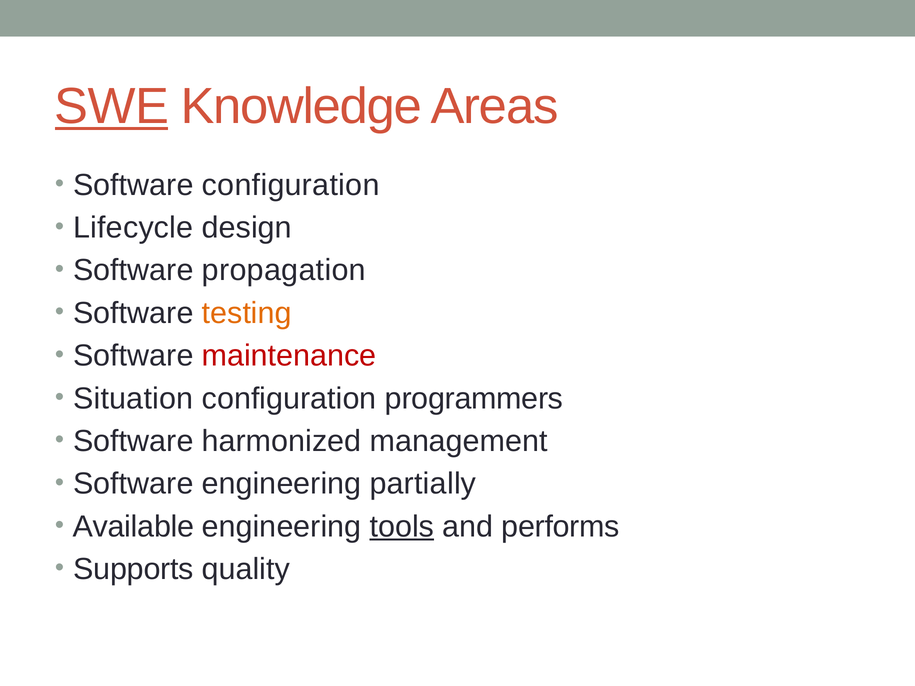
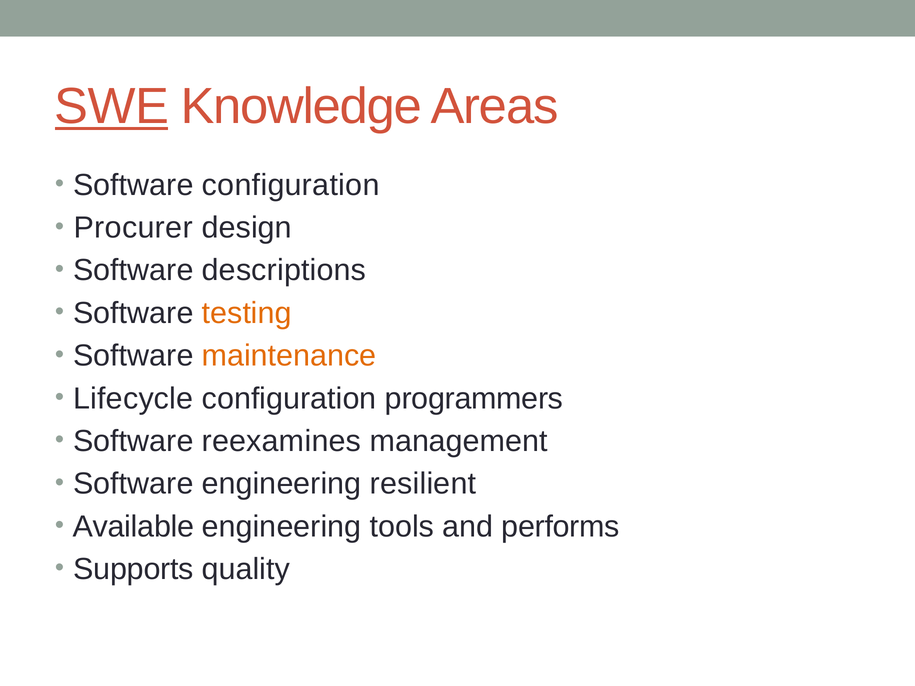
Lifecycle: Lifecycle -> Procurer (133, 228)
propagation: propagation -> descriptions (284, 271)
maintenance colour: red -> orange (289, 356)
Situation: Situation -> Lifecycle (133, 399)
harmonized: harmonized -> reexamines (281, 441)
partially: partially -> resilient (423, 484)
tools underline: present -> none (402, 527)
